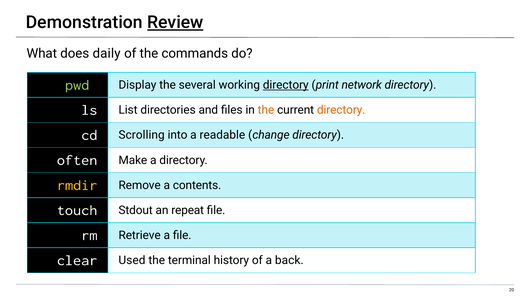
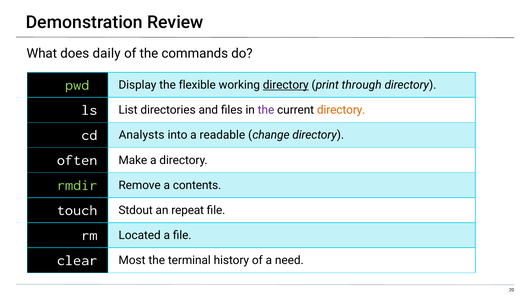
Review underline: present -> none (175, 22)
several: several -> flexible (197, 85)
network: network -> through (362, 85)
the colour: orange -> purple (266, 110)
Scrolling: Scrolling -> Analysts (142, 135)
rmdir colour: yellow -> light green (77, 185)
Retrieve: Retrieve -> Located (140, 235)
Used: Used -> Most (132, 260)
back: back -> need (289, 260)
